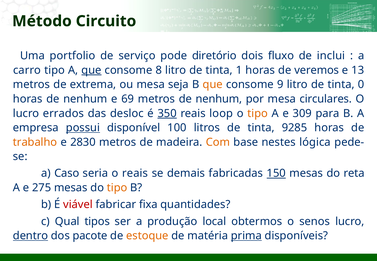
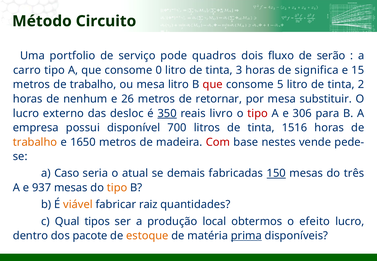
diretório: diretório -> quadros (214, 56)
inclui: inclui -> serão (331, 56)
que underline: present -> none (91, 70)
8: 8 -> 0 (159, 70)
1: 1 -> 3 (239, 70)
veremos: veremos -> significa (317, 70)
13: 13 -> 15 (358, 70)
metros de extrema: extrema -> trabalho (93, 85)
mesa seja: seja -> litro (178, 85)
que colour: orange -> red (213, 85)
9: 9 -> 5 (280, 85)
0: 0 -> 2 (361, 85)
69: 69 -> 26 (128, 99)
metros de nenhum: nenhum -> retornar (219, 99)
circulares: circulares -> substituir (326, 99)
errados: errados -> externo (63, 113)
loop: loop -> livro (221, 113)
tipo colour: orange -> red (258, 113)
309: 309 -> 306 (302, 113)
possui underline: present -> none (83, 128)
100: 100 -> 700 (177, 128)
9285: 9285 -> 1516 (294, 128)
2830: 2830 -> 1650 (83, 142)
Com colour: orange -> red (218, 142)
lógica: lógica -> vende (315, 142)
o reais: reais -> atual (135, 173)
reta: reta -> três (354, 173)
275: 275 -> 937 (42, 188)
viável colour: red -> orange (78, 205)
fixa: fixa -> raiz (148, 205)
senos: senos -> efeito (315, 221)
dentro underline: present -> none (31, 236)
